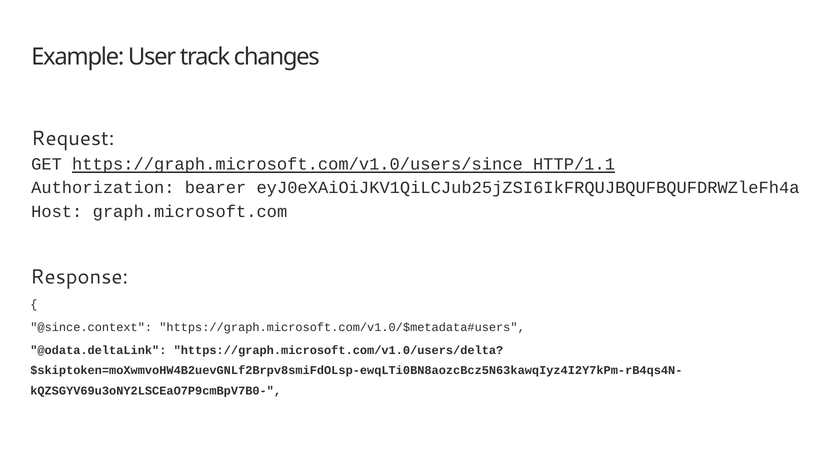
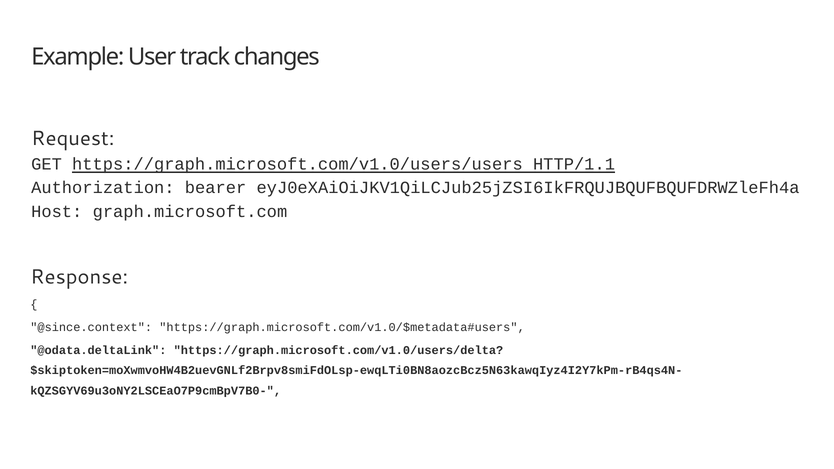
https://graph.microsoft.com/v1.0/users/since: https://graph.microsoft.com/v1.0/users/since -> https://graph.microsoft.com/v1.0/users/users (297, 164)
